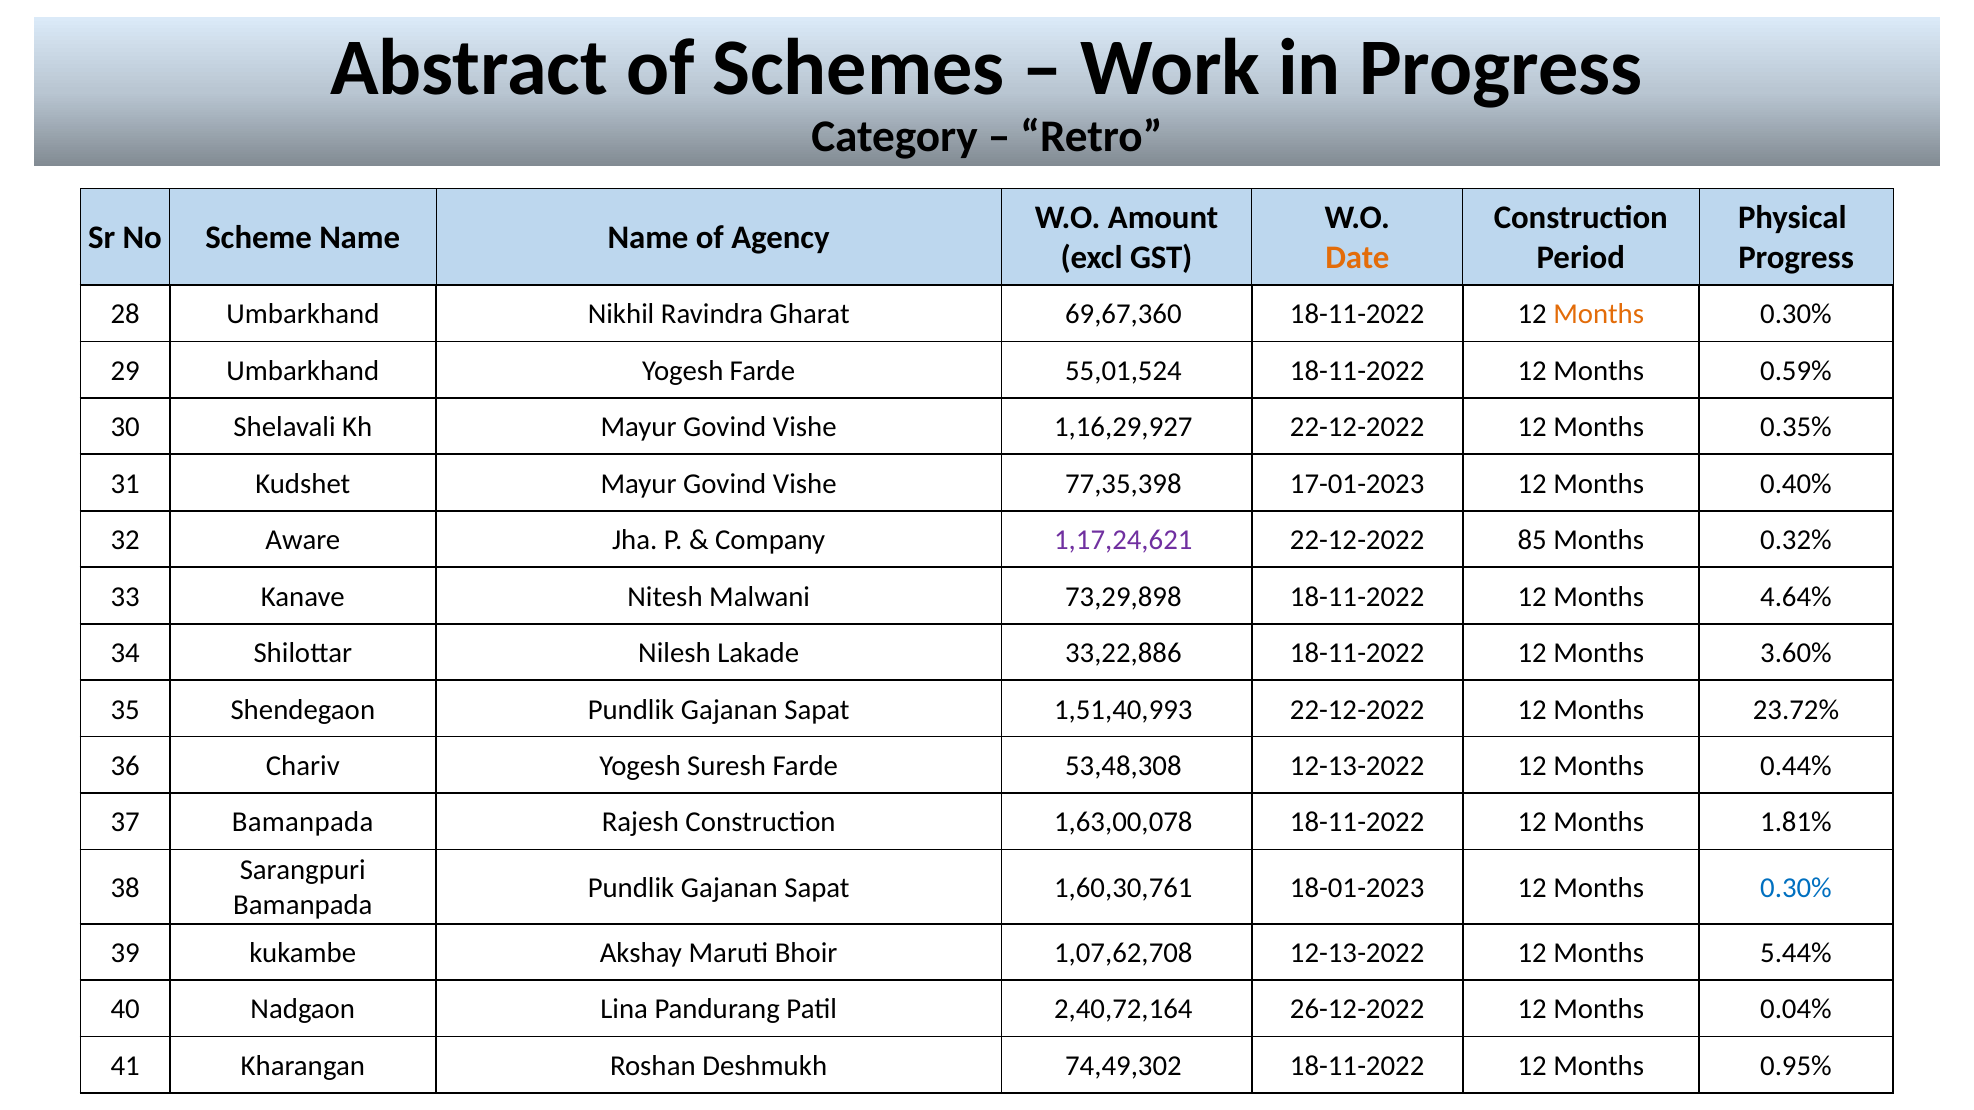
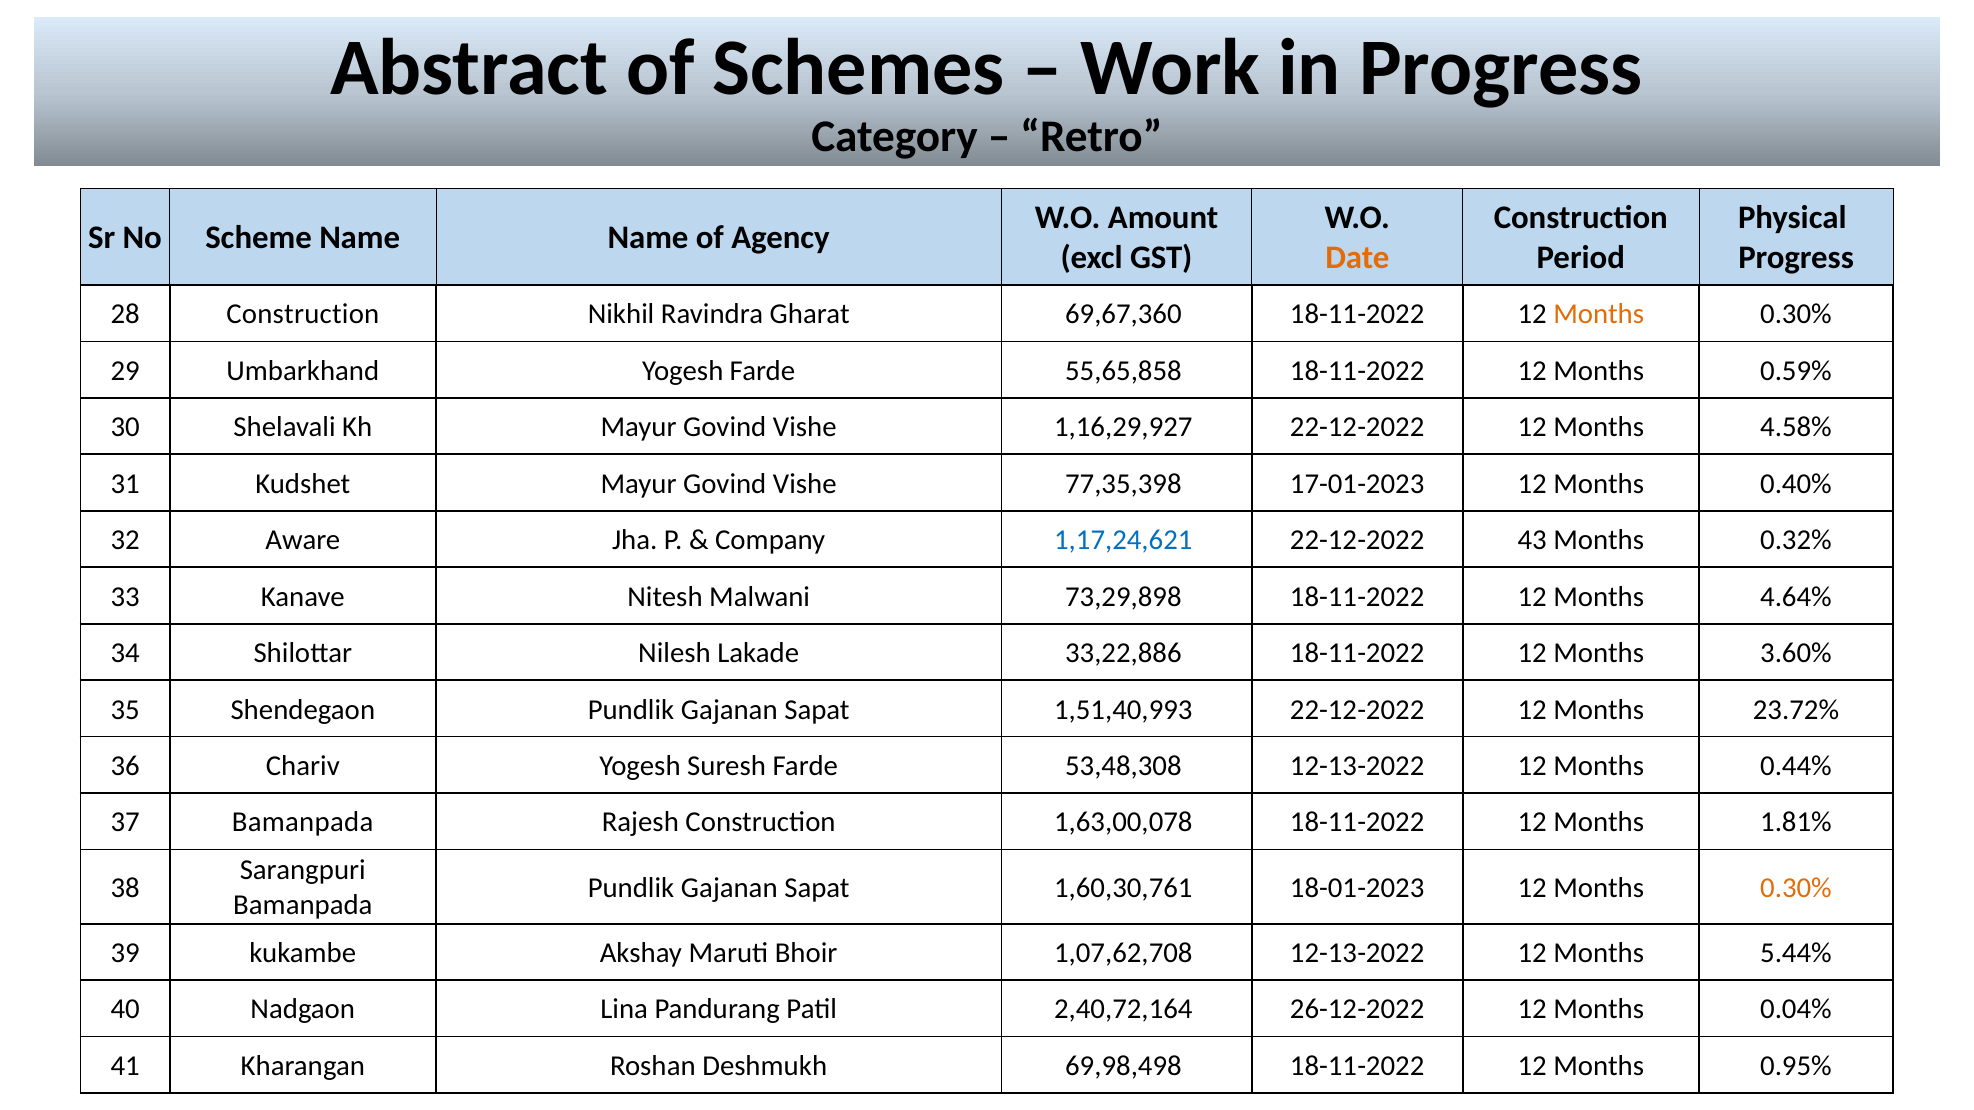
28 Umbarkhand: Umbarkhand -> Construction (303, 314)
55,01,524: 55,01,524 -> 55,65,858 (1123, 371)
0.35%: 0.35% -> 4.58% (1796, 427)
1,17,24,621 colour: purple -> blue (1123, 540)
85: 85 -> 43 (1532, 540)
0.30% colour: blue -> orange (1796, 888)
74,49,302: 74,49,302 -> 69,98,498 (1123, 1066)
